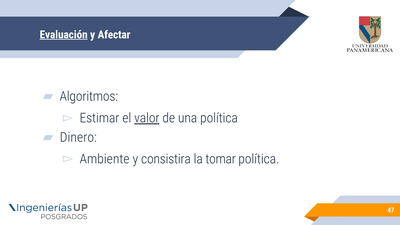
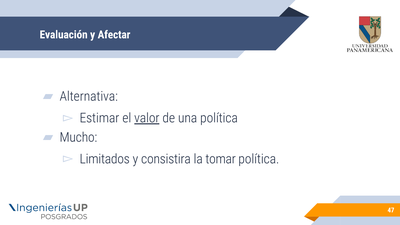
Evaluación underline: present -> none (64, 35)
Algoritmos: Algoritmos -> Alternativa (89, 97)
Dinero: Dinero -> Mucho (78, 137)
Ambiente: Ambiente -> Limitados (105, 159)
